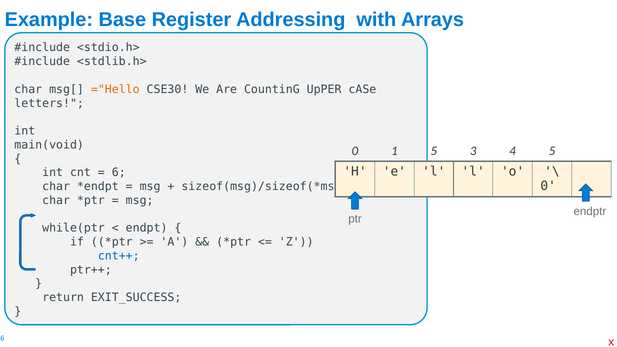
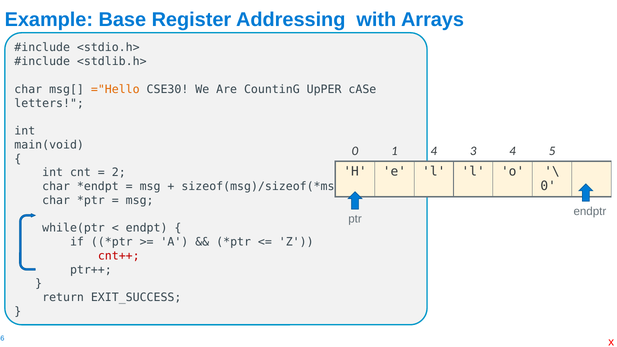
1 5: 5 -> 4 (434, 151)
6: 6 -> 2 (119, 173)
cnt++ colour: blue -> red (119, 256)
